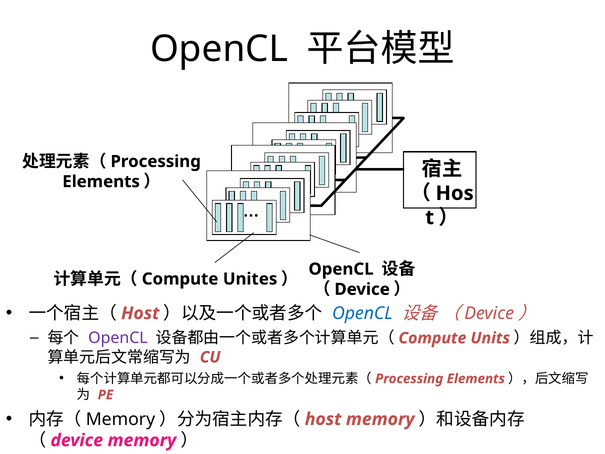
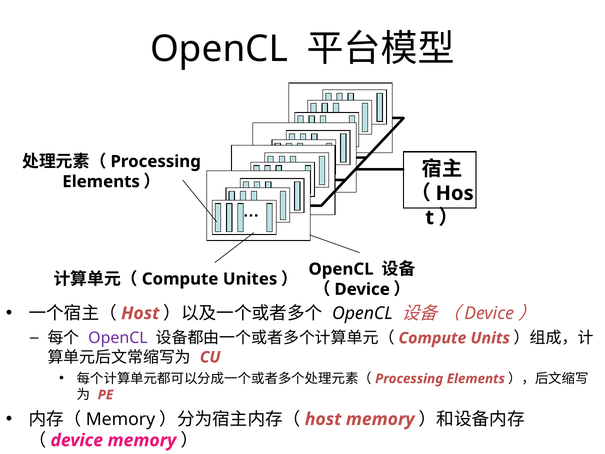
OpenCL colour: blue -> black (362, 313)
